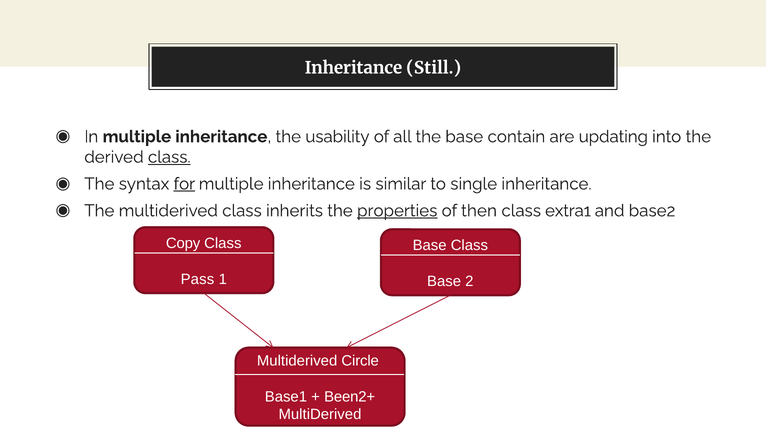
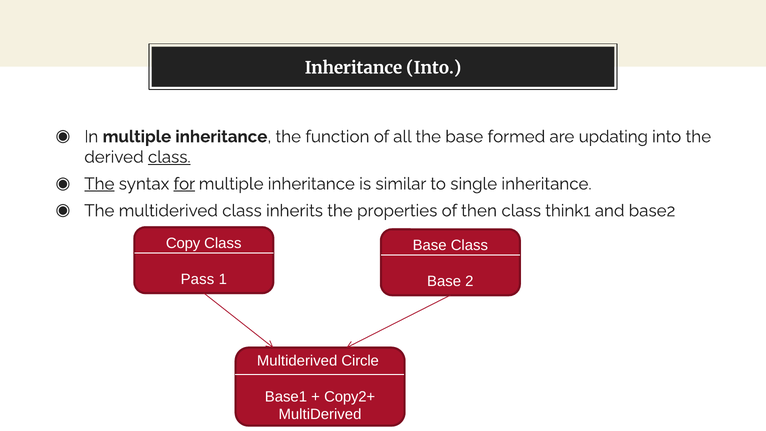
Inheritance Still: Still -> Into (434, 68)
usability: usability -> function (337, 137)
contain: contain -> formed (516, 137)
The underline: none -> present (99, 184)
properties underline: present -> none (397, 211)
extra1: extra1 -> think1 (568, 211)
Been2+: Been2+ -> Copy2+ (350, 397)
